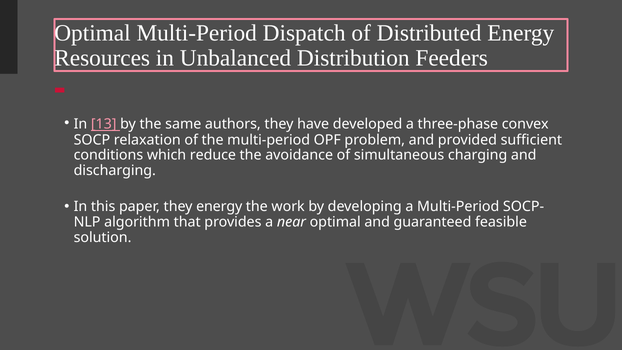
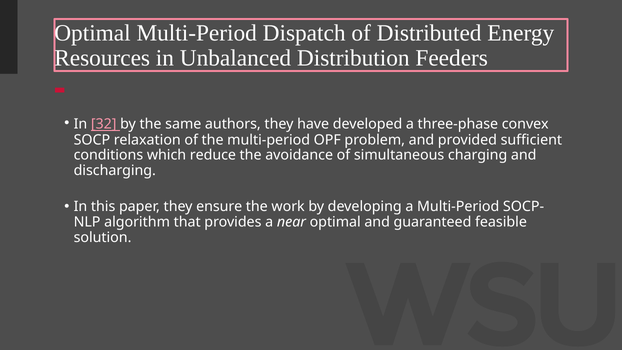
13: 13 -> 32 (104, 124)
they energy: energy -> ensure (219, 206)
